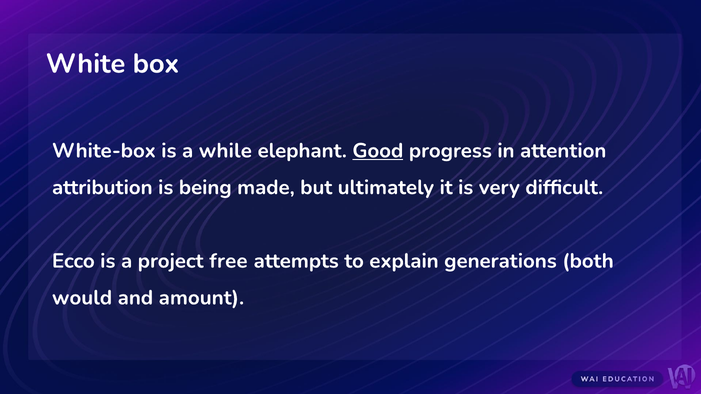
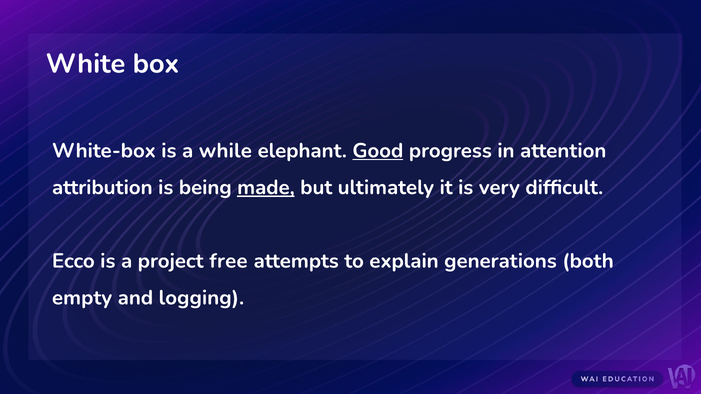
made underline: none -> present (266, 188)
would: would -> empty (82, 298)
amount: amount -> logging (201, 298)
